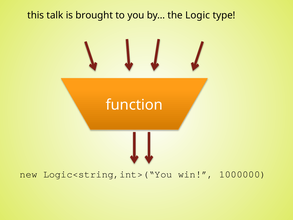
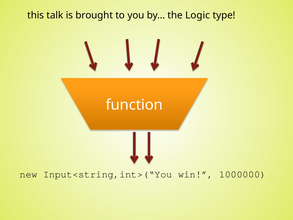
Logic<string,int>(“You: Logic<string,int>(“You -> Input<string,int>(“You (108, 174)
